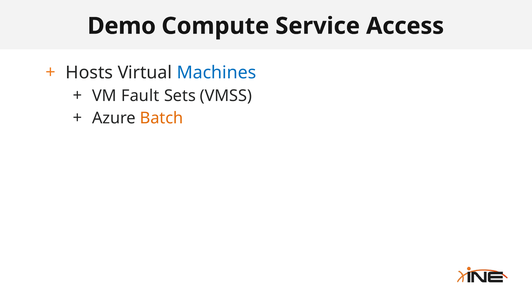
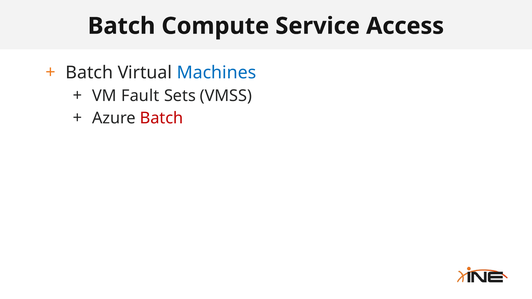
Demo: Demo -> Batch (122, 26)
Hosts: Hosts -> Batch (89, 73)
Batch colour: orange -> red (162, 118)
